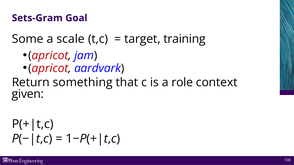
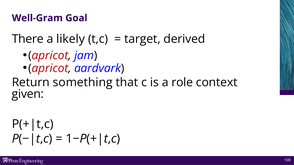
Sets-Gram: Sets-Gram -> Well-Gram (37, 18)
Some: Some -> There (28, 39)
scale: scale -> likely (71, 39)
training: training -> derived (184, 39)
